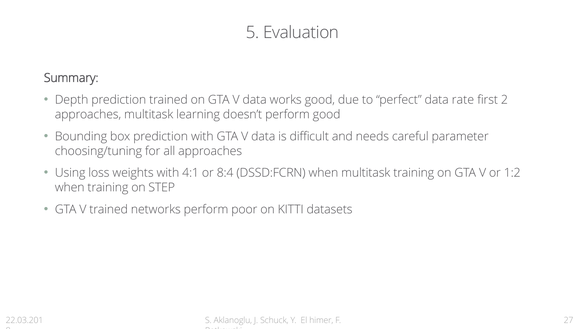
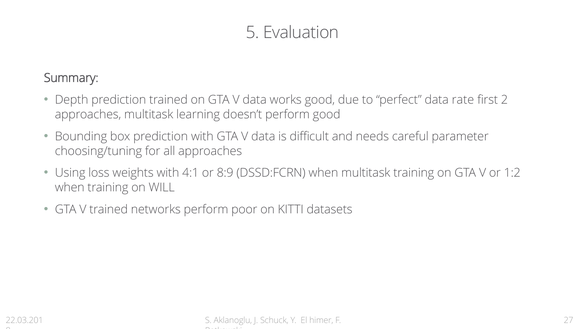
8:4: 8:4 -> 8:9 (225, 173)
STEP: STEP -> WILL (162, 188)
